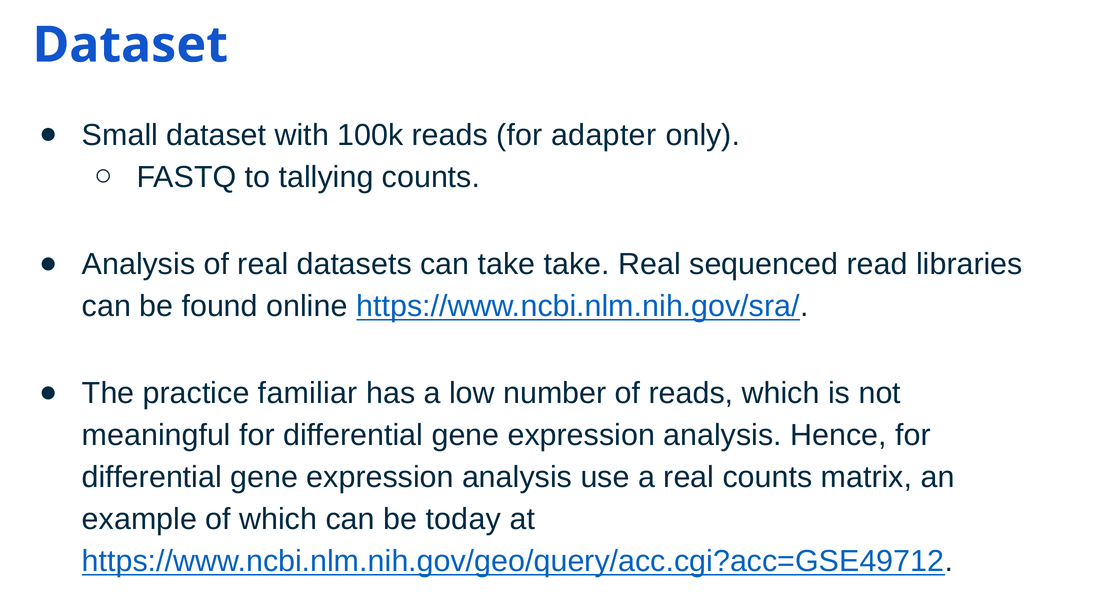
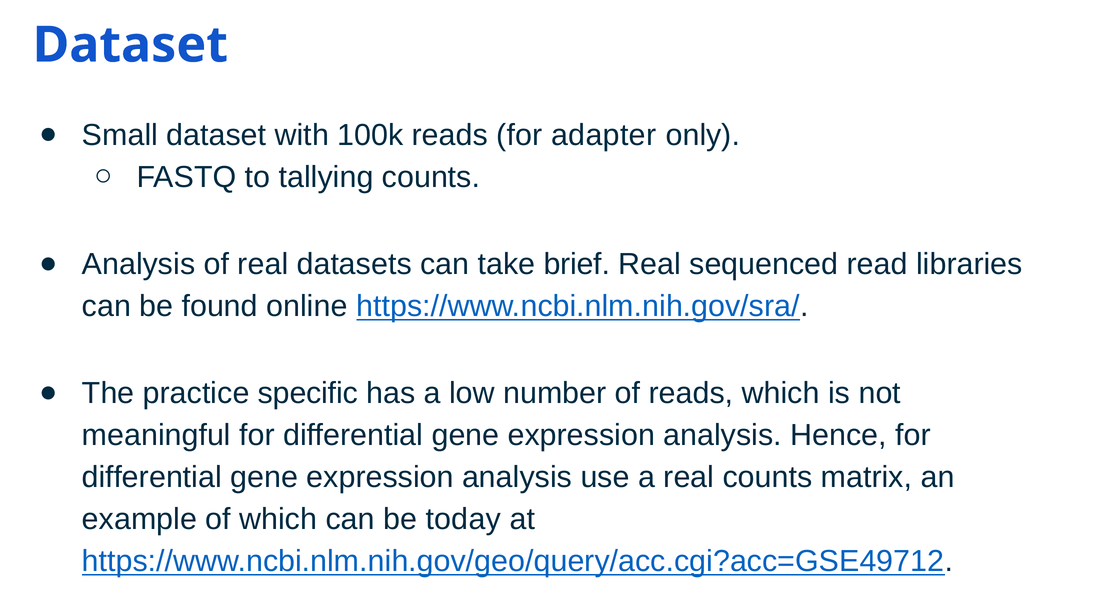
take take: take -> brief (577, 264)
familiar: familiar -> specific (308, 393)
